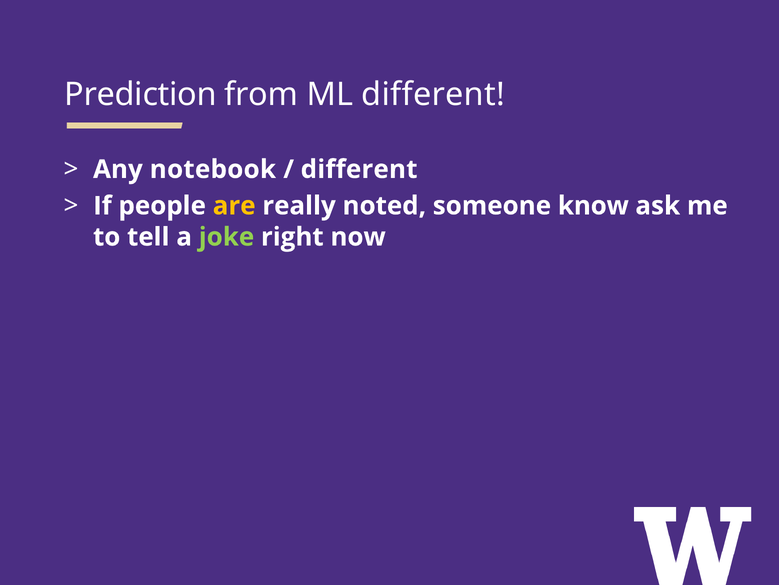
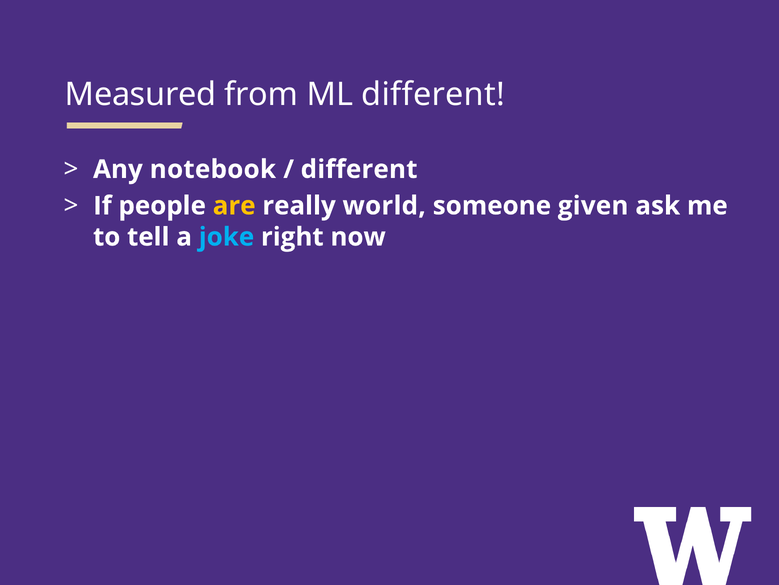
Prediction: Prediction -> Measured (140, 95)
noted: noted -> world (384, 206)
know: know -> given (593, 206)
joke colour: light green -> light blue (226, 237)
